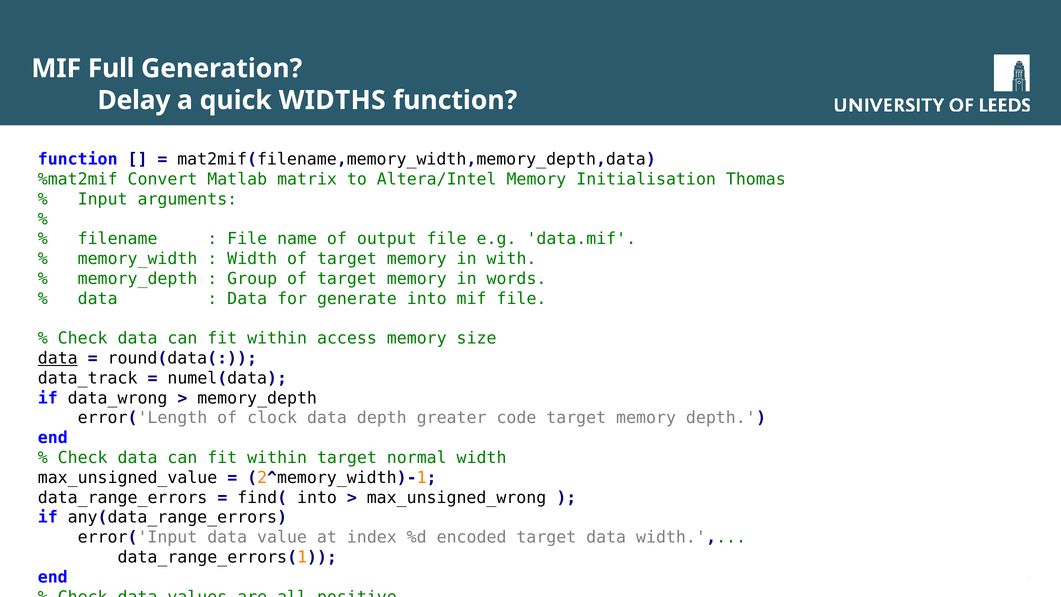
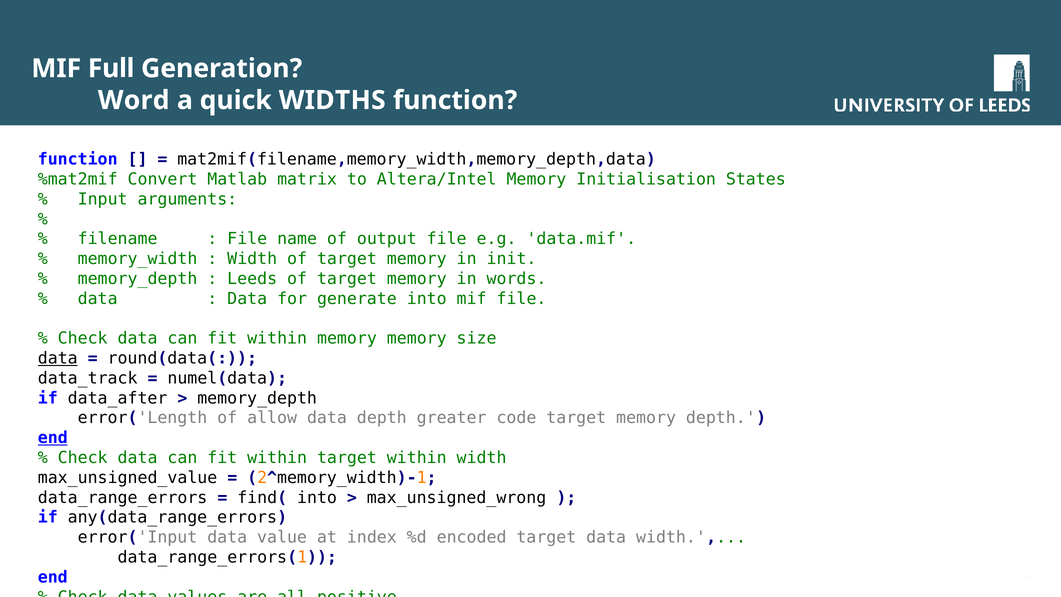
Delay: Delay -> Word (134, 100)
Thomas: Thomas -> States (756, 179)
with: with -> init (512, 259)
Group: Group -> Leeds (252, 279)
within access: access -> memory (347, 338)
data_wrong: data_wrong -> data_after (118, 398)
clock: clock -> allow (272, 418)
end underline: none -> present (53, 438)
target normal: normal -> within (417, 458)
